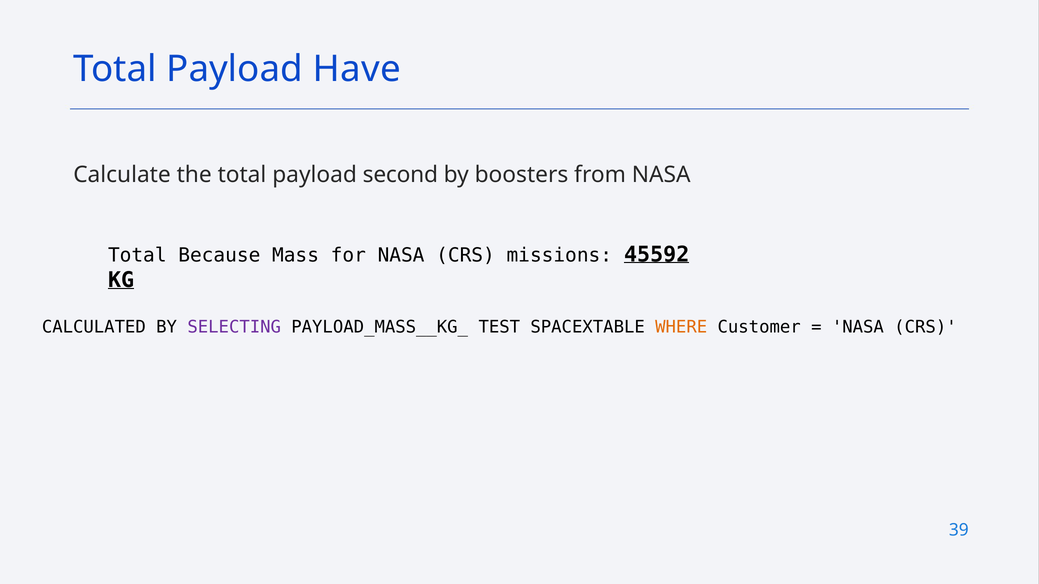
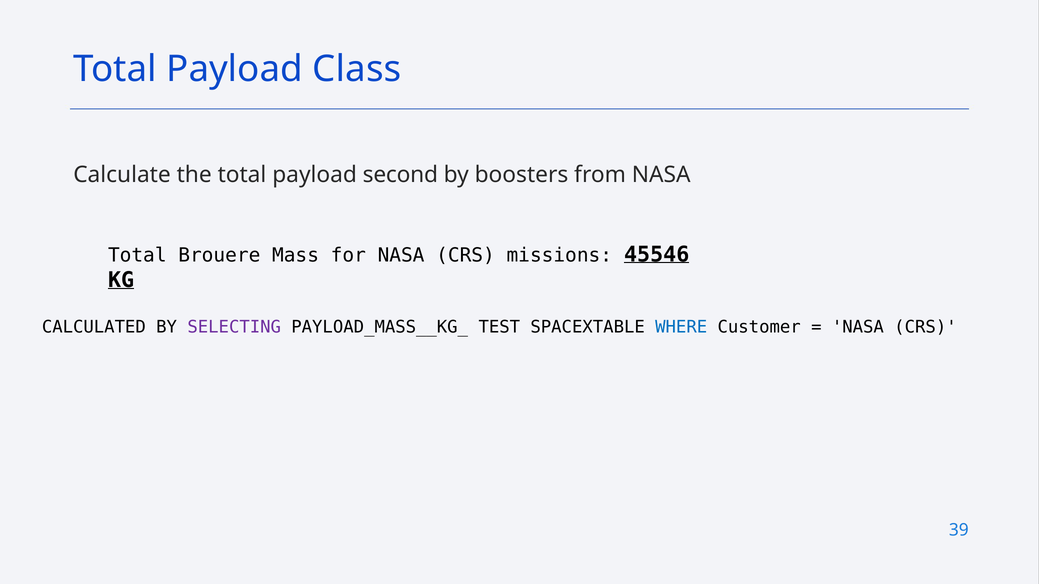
Have: Have -> Class (357, 69)
Because: Because -> Brouere (219, 255)
45592: 45592 -> 45546 (657, 255)
WHERE colour: orange -> blue (681, 327)
